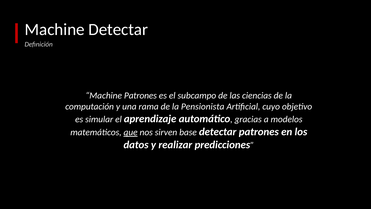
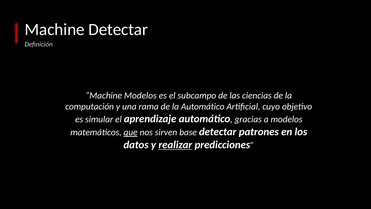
Machine Patrones: Patrones -> Modelos (140, 95)
la Pensionista: Pensionista -> Automático (203, 107)
realizar underline: none -> present (175, 145)
